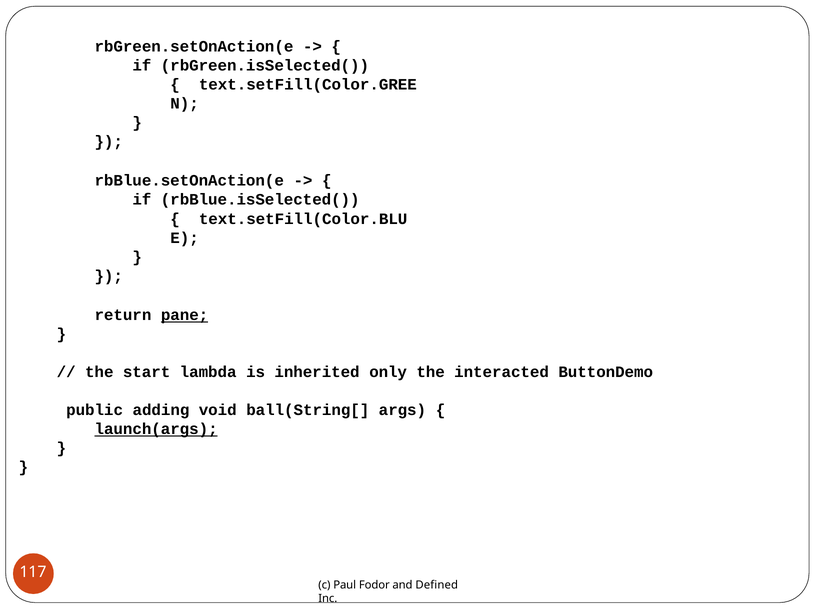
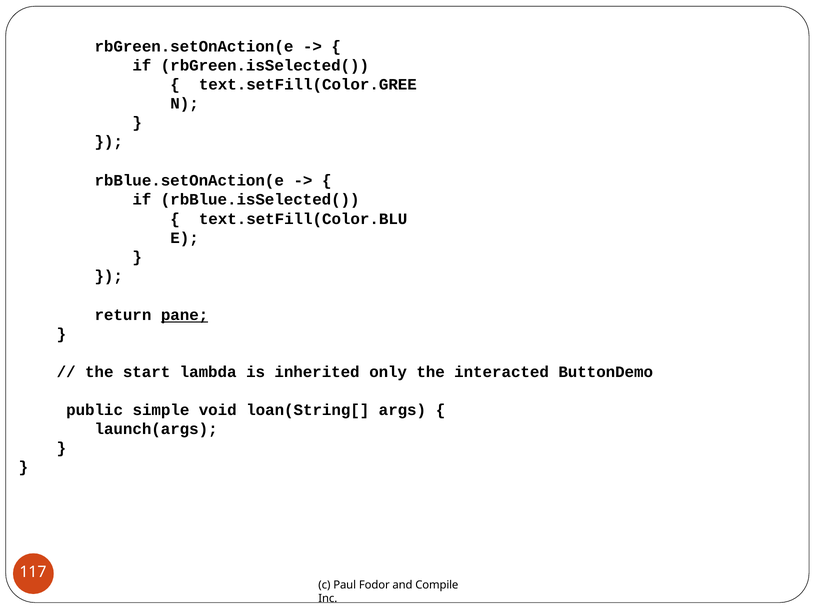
adding: adding -> simple (161, 410)
ball(String[: ball(String[ -> loan(String[ (308, 410)
launch(args underline: present -> none (156, 429)
Defined: Defined -> Compile (437, 585)
